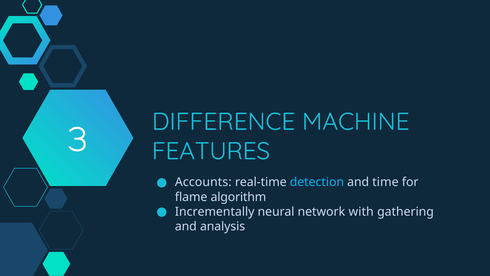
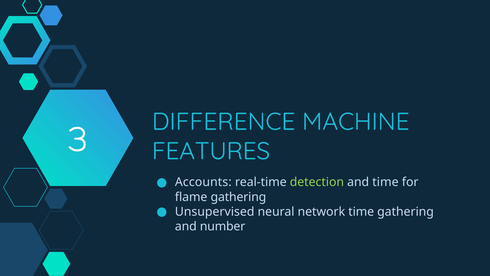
detection colour: light blue -> light green (317, 182)
flame algorithm: algorithm -> gathering (238, 197)
Incrementally: Incrementally -> Unsupervised (215, 211)
network with: with -> time (361, 211)
analysis: analysis -> number (223, 226)
